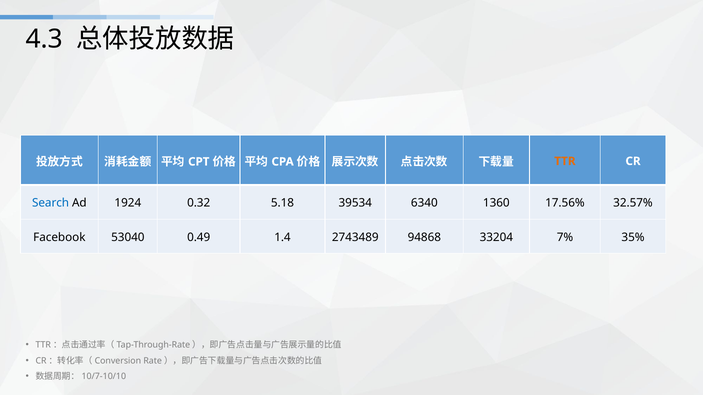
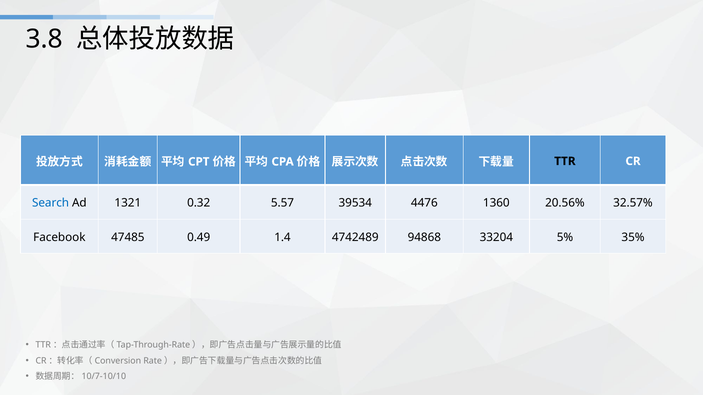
4.3: 4.3 -> 3.8 (44, 39)
TTR colour: orange -> black (565, 161)
1924: 1924 -> 1321 (128, 203)
5.18: 5.18 -> 5.57 (282, 203)
6340: 6340 -> 4476 (424, 203)
17.56%: 17.56% -> 20.56% (565, 203)
53040: 53040 -> 47485 (128, 237)
2743489: 2743489 -> 4742489 (355, 237)
7%: 7% -> 5% (565, 237)
